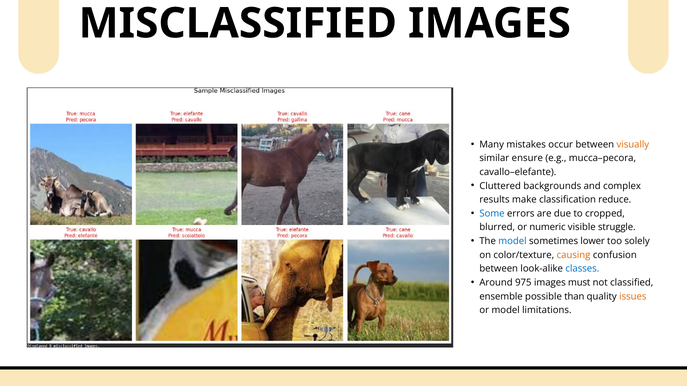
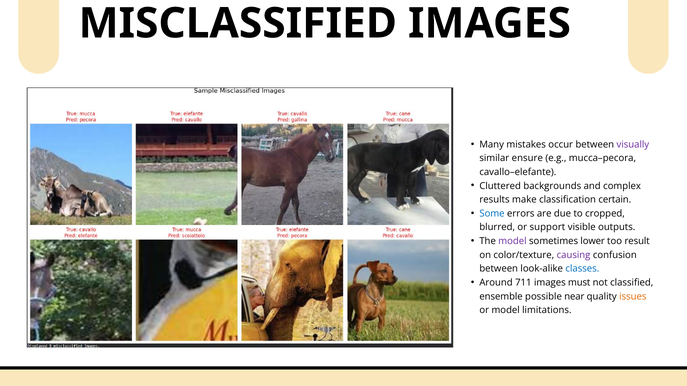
visually colour: orange -> purple (633, 145)
reduce: reduce -> certain (615, 200)
numeric: numeric -> support (547, 228)
struggle: struggle -> outputs (617, 228)
model colour: blue -> purple (512, 241)
solely: solely -> result (637, 241)
causing colour: orange -> purple (574, 255)
975: 975 -> 711 (523, 283)
than: than -> near (574, 297)
